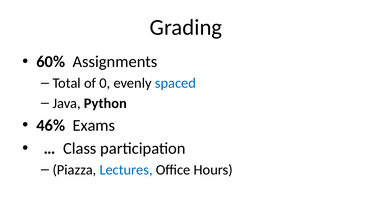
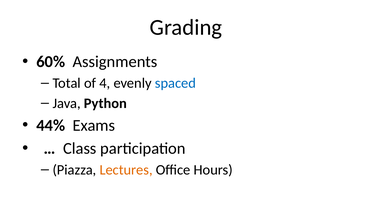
0: 0 -> 4 (105, 83)
46%: 46% -> 44% (51, 125)
Lectures colour: blue -> orange (126, 170)
